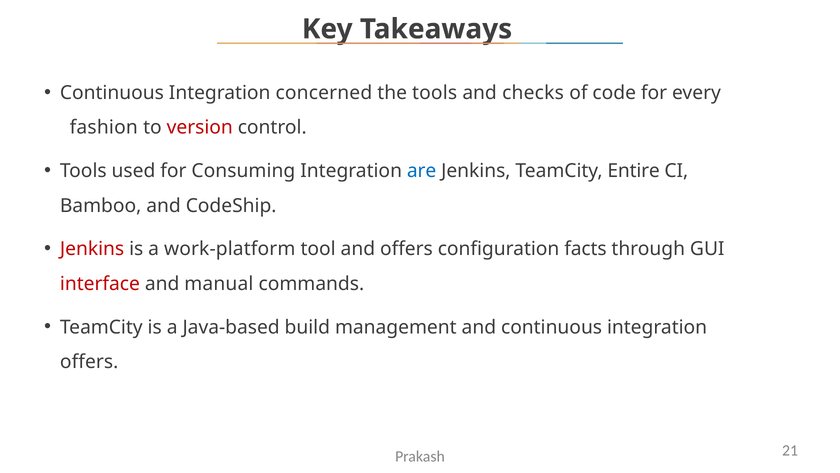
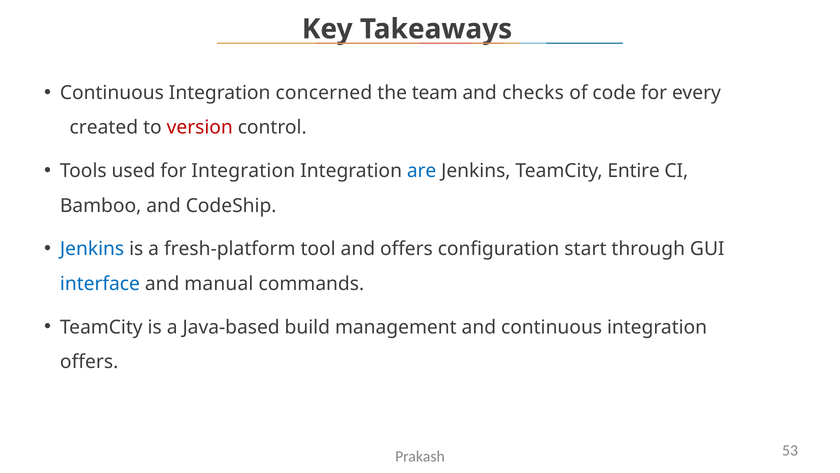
the tools: tools -> team (435, 93)
fashion: fashion -> created (104, 127)
for Consuming: Consuming -> Integration (243, 171)
Jenkins colour: red -> blue (92, 249)
work-platform: work-platform -> fresh-platform (230, 249)
facts: facts -> start (585, 249)
interface colour: red -> blue (100, 283)
21: 21 -> 53 (790, 450)
